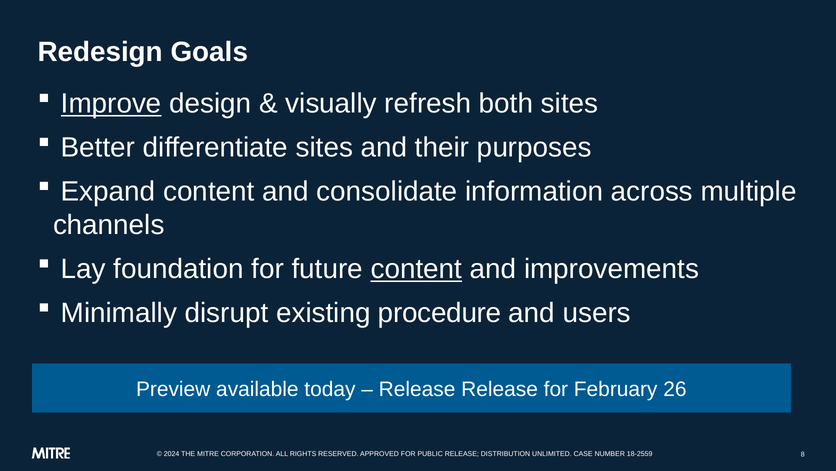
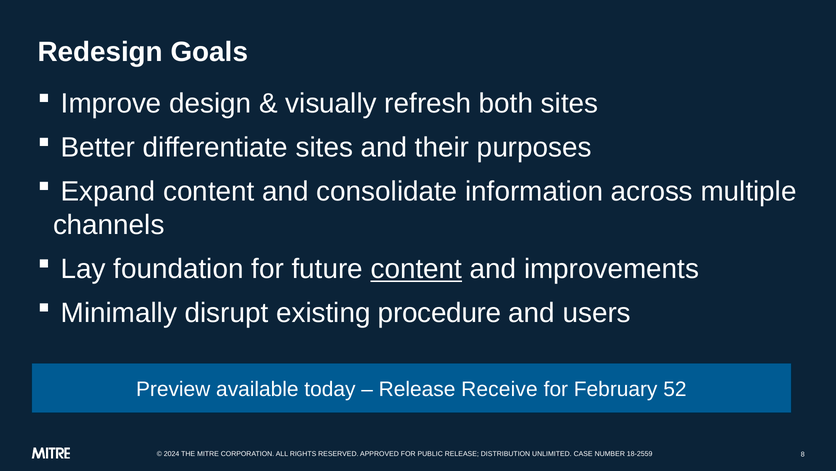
Improve underline: present -> none (111, 104)
Release Release: Release -> Receive (499, 389)
26: 26 -> 52 (675, 389)
